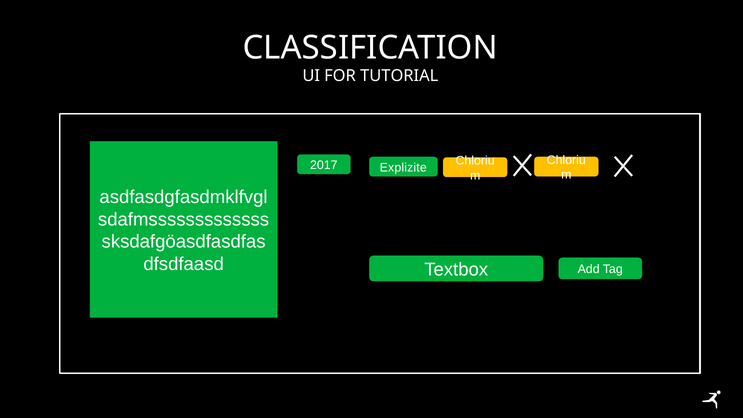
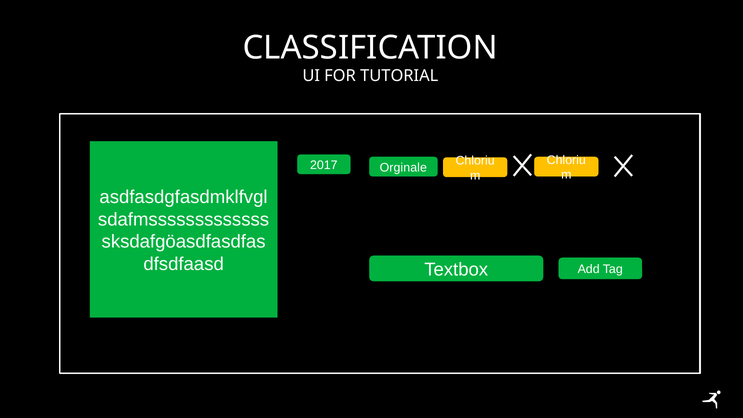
Explizite: Explizite -> Orginale (403, 167)
